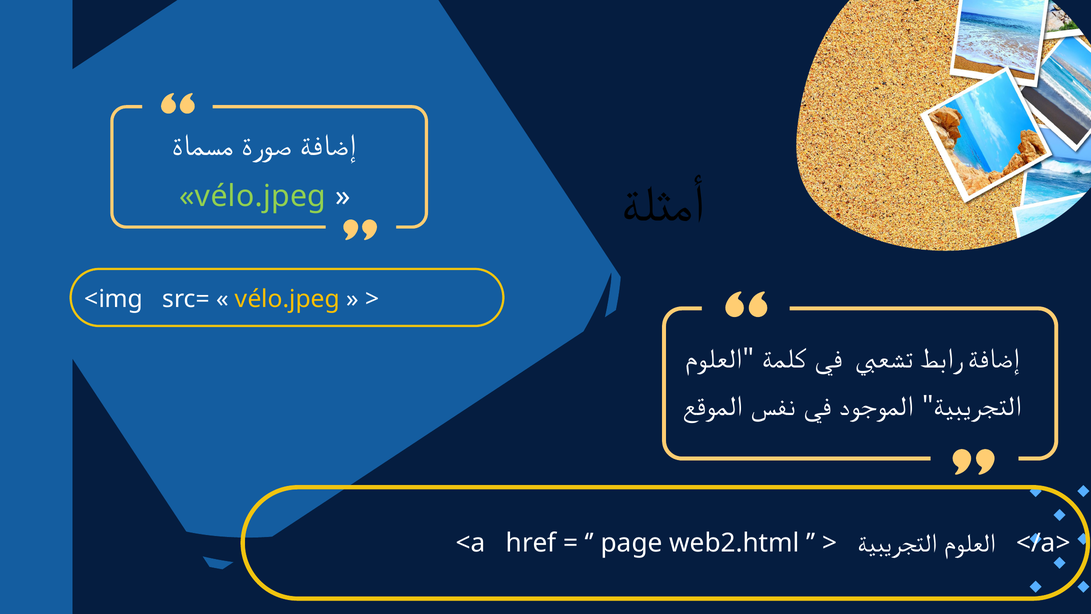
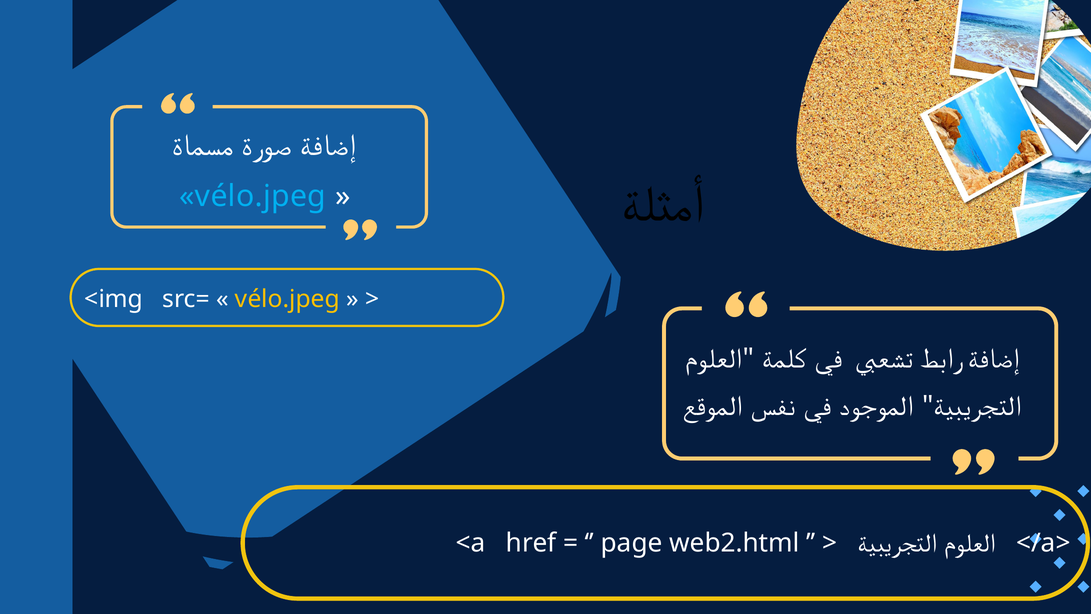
vélo.jpeg colour: light green -> light blue (253, 196)
